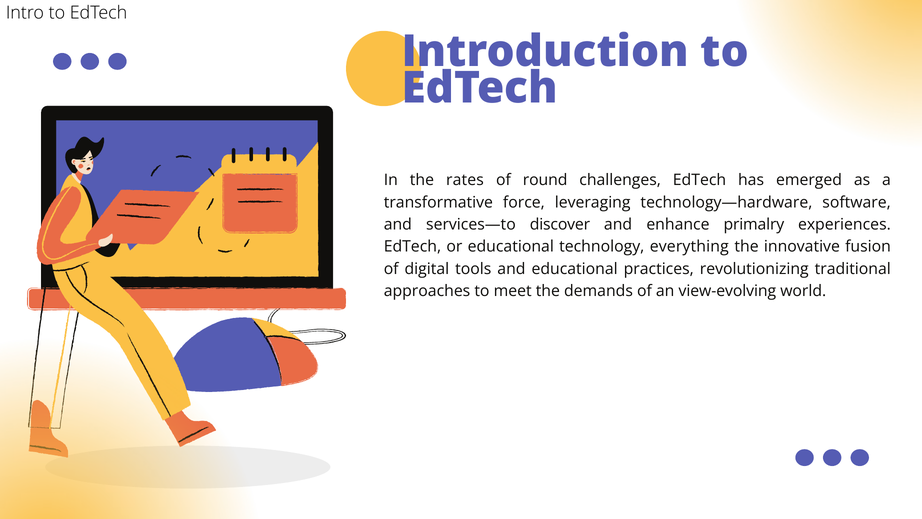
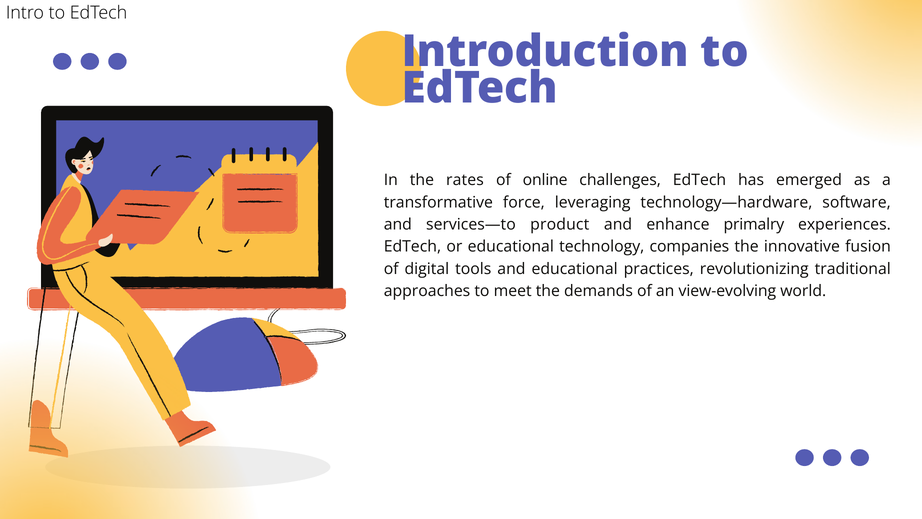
round: round -> online (545, 180)
discover: discover -> product (560, 224)
everything: everything -> companies (689, 247)
